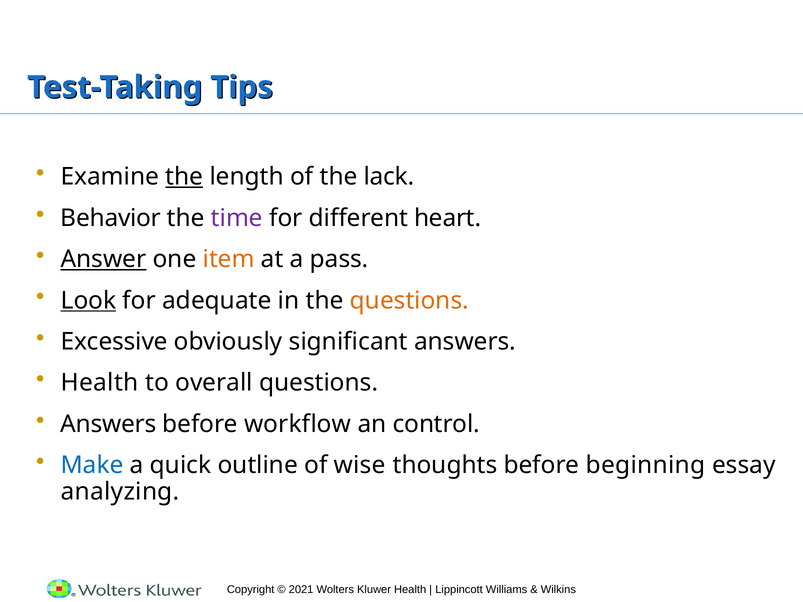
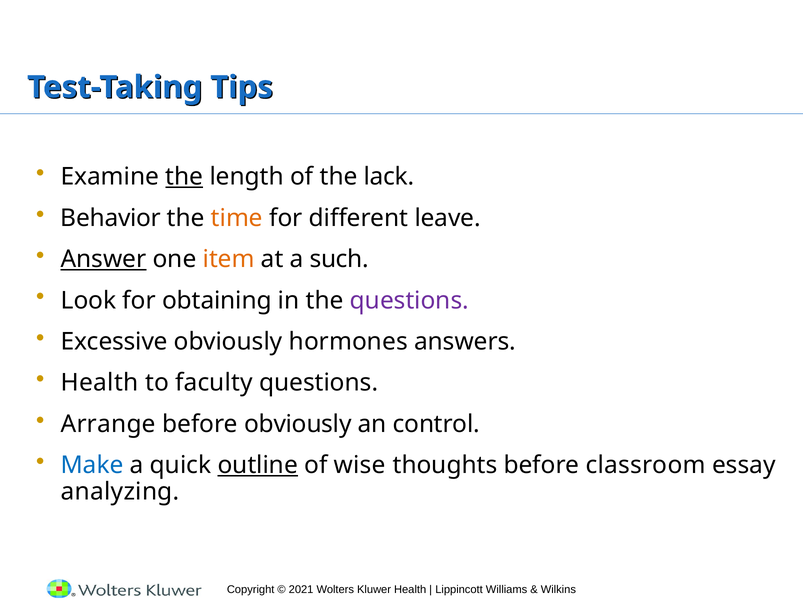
time colour: purple -> orange (237, 218)
heart: heart -> leave (448, 218)
pass: pass -> such (339, 259)
Look underline: present -> none (88, 301)
adequate: adequate -> obtaining (217, 301)
questions colour: orange -> purple (409, 301)
significant: significant -> hormones (348, 342)
overall: overall -> faculty (214, 383)
Answers: Answers -> Arrange (108, 424)
before workflow: workflow -> obviously (298, 424)
outline underline: none -> present (258, 465)
beginning: beginning -> classroom (646, 465)
